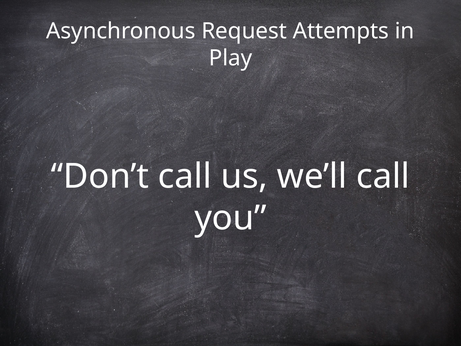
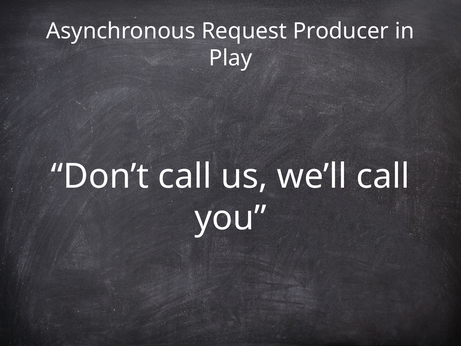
Attempts: Attempts -> Producer (341, 31)
